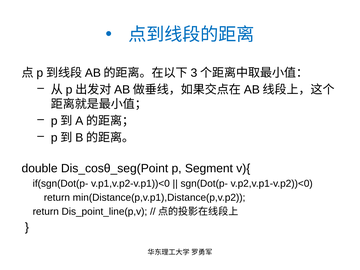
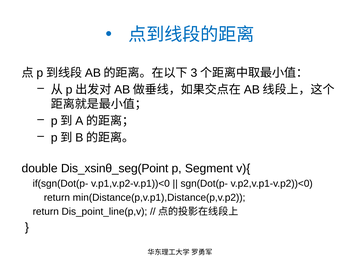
Dis_cosθ_seg(Point: Dis_cosθ_seg(Point -> Dis_xsinθ_seg(Point (115, 168)
